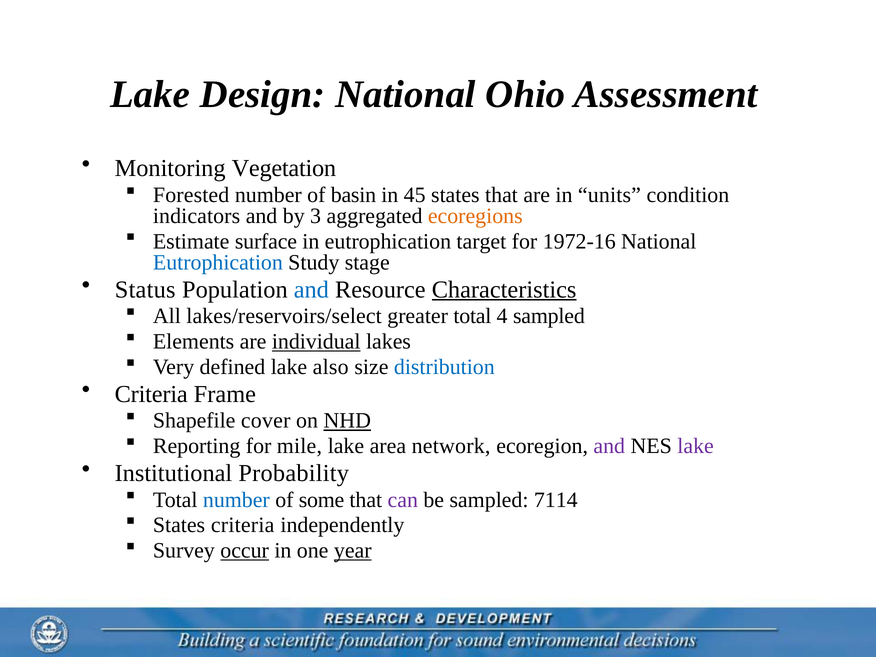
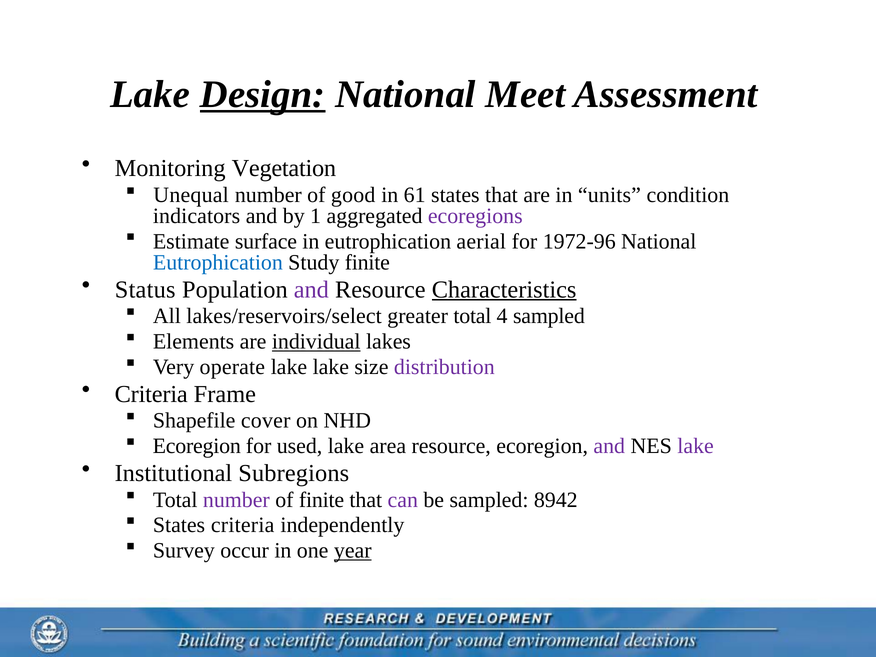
Design underline: none -> present (263, 94)
Ohio: Ohio -> Meet (525, 94)
Forested: Forested -> Unequal (191, 195)
basin: basin -> good (353, 195)
45: 45 -> 61 (415, 195)
3: 3 -> 1 (316, 216)
ecoregions colour: orange -> purple (475, 216)
target: target -> aerial (481, 242)
1972-16: 1972-16 -> 1972-96 (579, 242)
Study stage: stage -> finite (367, 263)
and colour: blue -> purple (311, 289)
defined: defined -> operate (232, 367)
lake also: also -> lake (331, 367)
distribution colour: blue -> purple (444, 367)
NHD underline: present -> none (347, 421)
Reporting: Reporting -> Ecoregion (197, 446)
mile: mile -> used (300, 446)
area network: network -> resource (451, 446)
Probability: Probability -> Subregions (294, 473)
number colour: blue -> purple (236, 500)
of some: some -> finite (322, 500)
7114: 7114 -> 8942 (556, 500)
occur underline: present -> none (245, 551)
